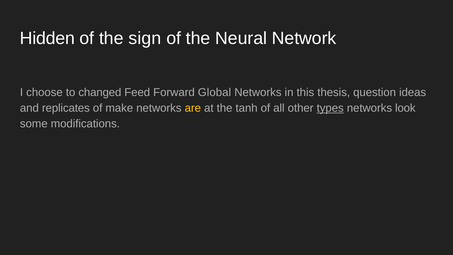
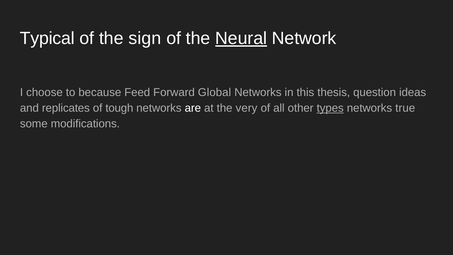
Hidden: Hidden -> Typical (47, 38)
Neural underline: none -> present (241, 38)
changed: changed -> because (100, 92)
make: make -> tough (119, 108)
are colour: yellow -> white (193, 108)
tanh: tanh -> very (247, 108)
look: look -> true (405, 108)
